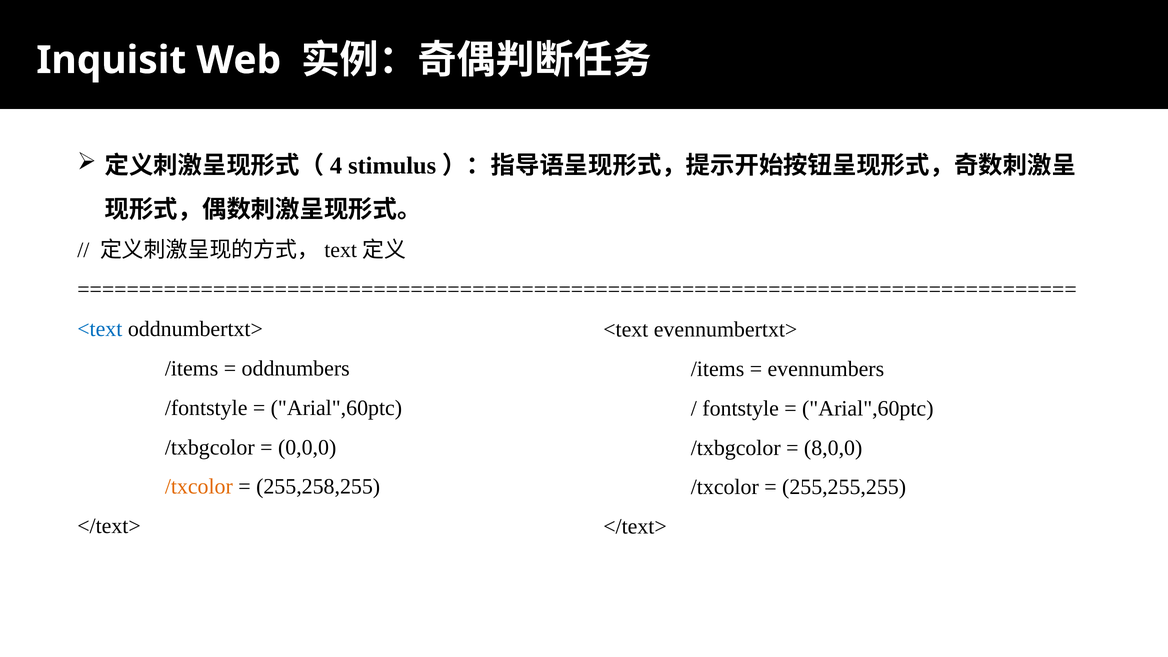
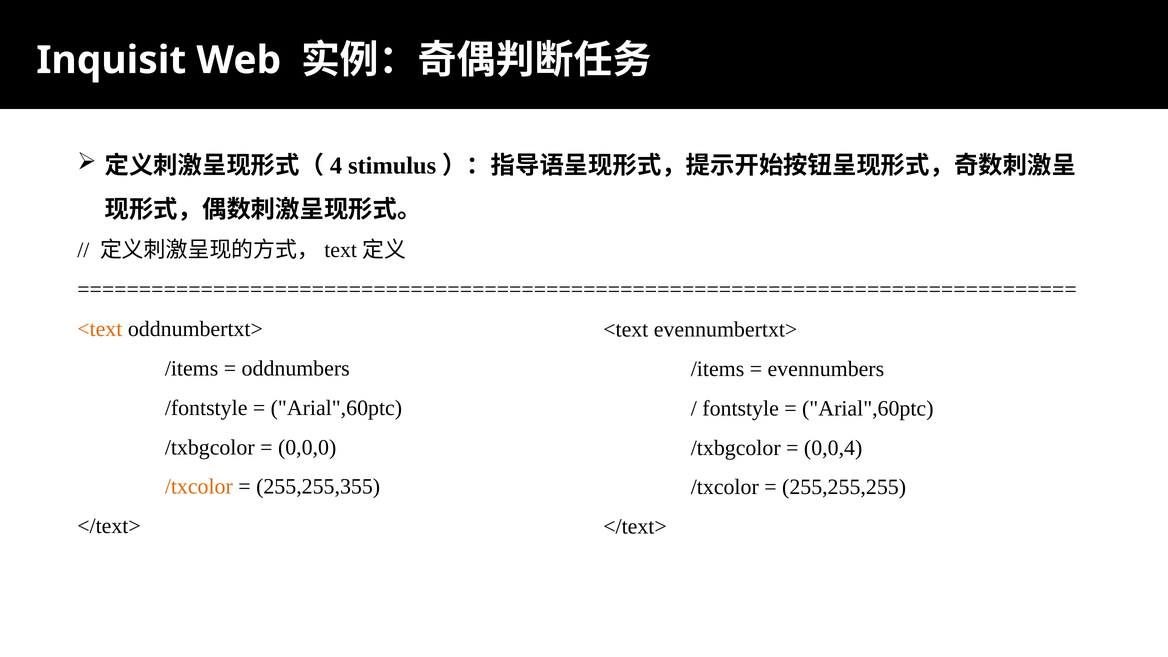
<text colour: blue -> orange (100, 329)
8,0,0: 8,0,0 -> 0,0,4 (833, 448)
255,258,255: 255,258,255 -> 255,255,355 (318, 487)
